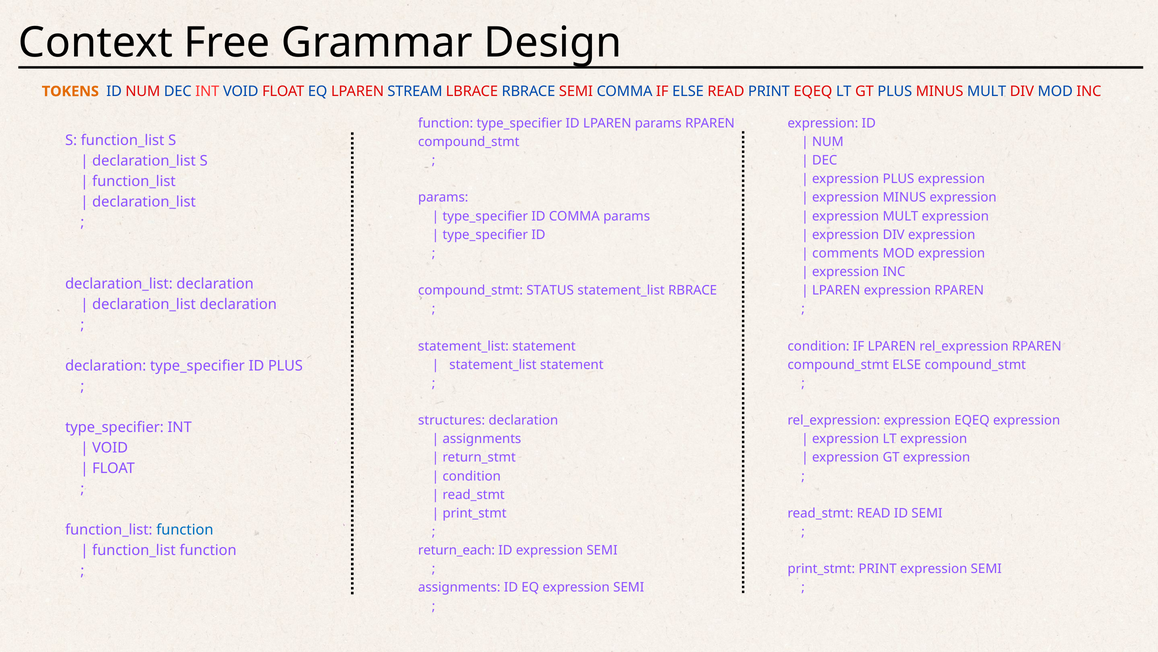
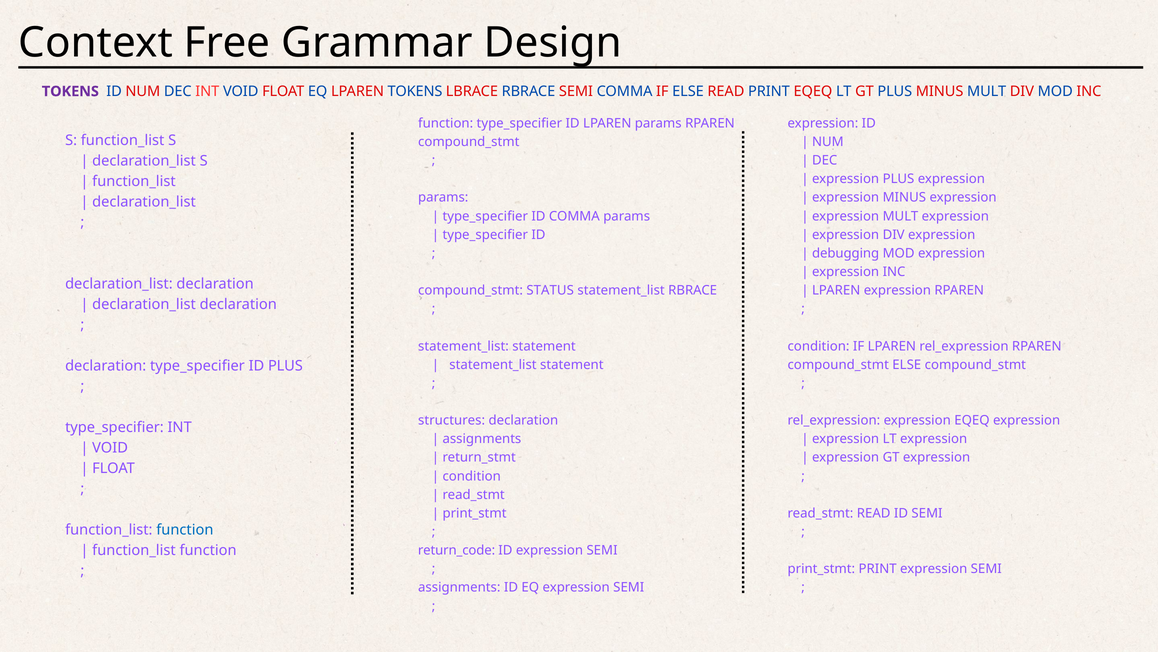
TOKENS colour: orange -> purple (70, 91)
LPAREN STREAM: STREAM -> TOKENS (415, 91)
comments: comments -> debugging (846, 253)
return_each: return_each -> return_code (457, 550)
